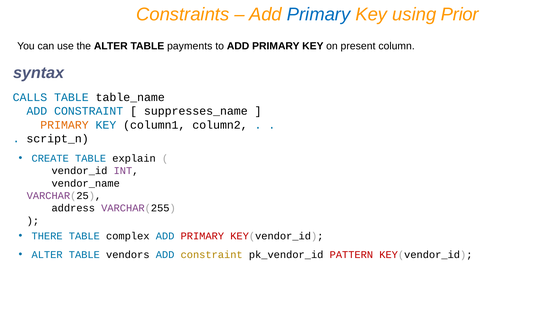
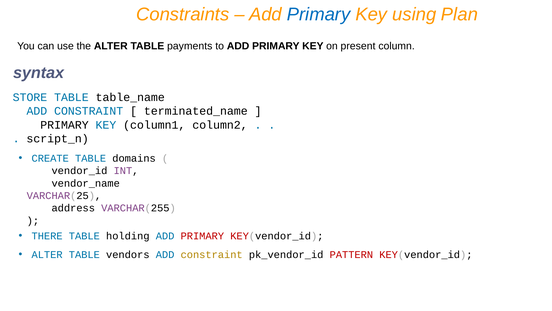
Prior: Prior -> Plan (460, 14)
CALLS: CALLS -> STORE (30, 97)
suppresses_name: suppresses_name -> terminated_name (196, 111)
PRIMARY colour: orange -> black (64, 125)
explain: explain -> domains (134, 158)
complex: complex -> holding (128, 236)
